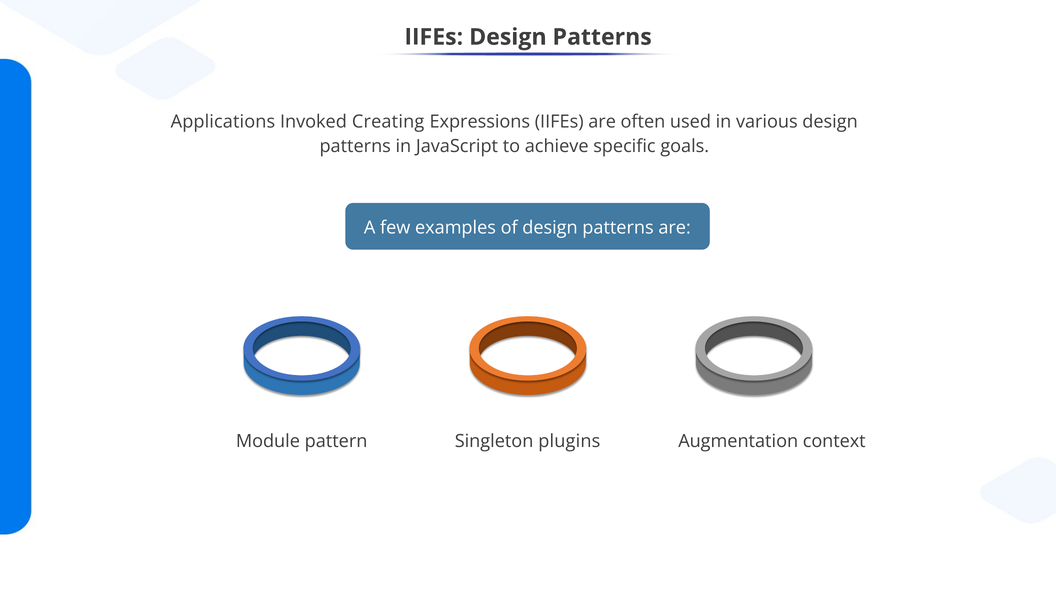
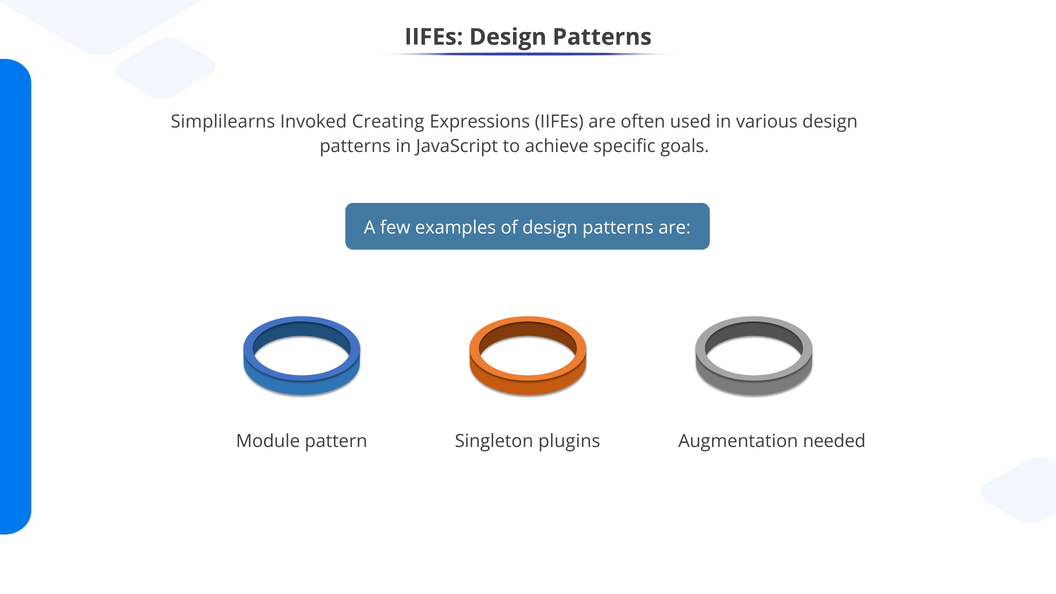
Applications: Applications -> Simplilearns (223, 122)
context: context -> needed (834, 441)
